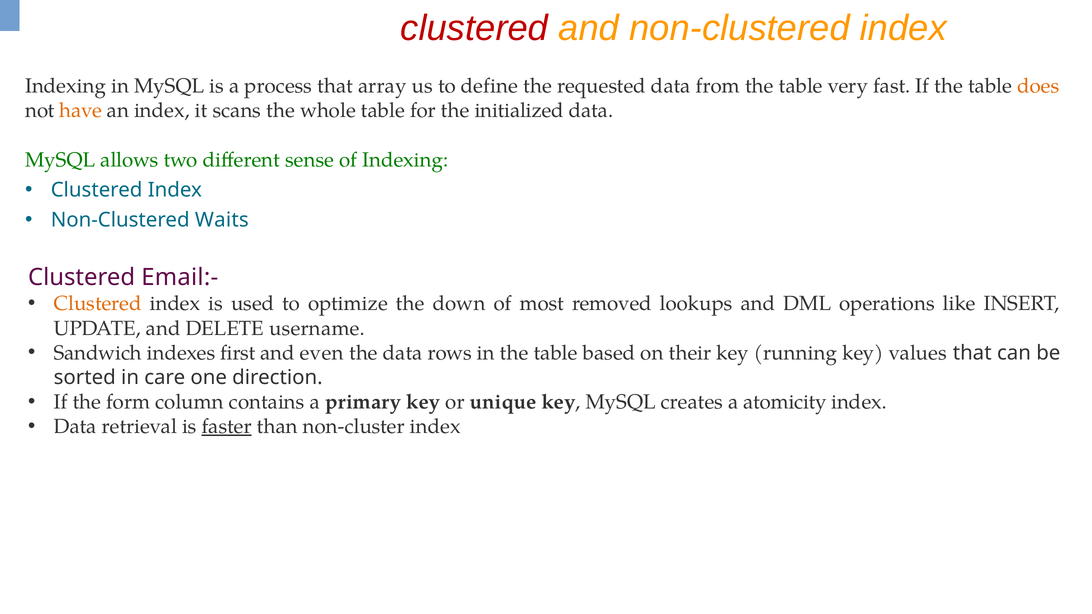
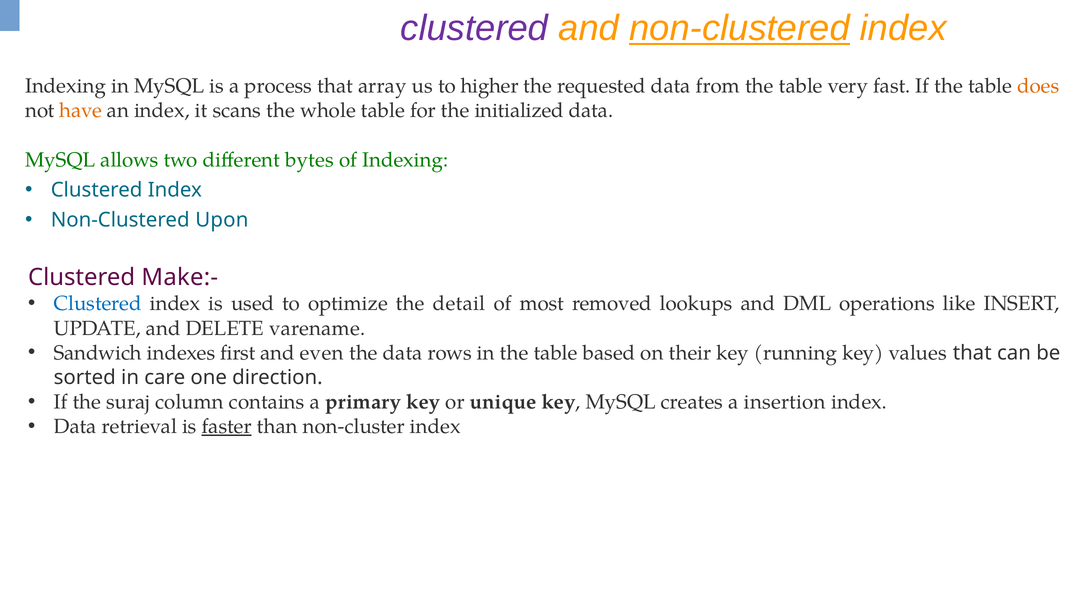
clustered colour: red -> purple (474, 28)
non-clustered underline: none -> present (739, 28)
define: define -> higher (490, 86)
sense: sense -> bytes (310, 160)
Waits: Waits -> Upon (222, 220)
Email:-: Email:- -> Make:- (180, 277)
Clustered colour: orange -> blue (98, 304)
down: down -> detail (459, 304)
username: username -> varename (317, 328)
form: form -> suraj (128, 402)
atomicity: atomicity -> insertion (785, 402)
